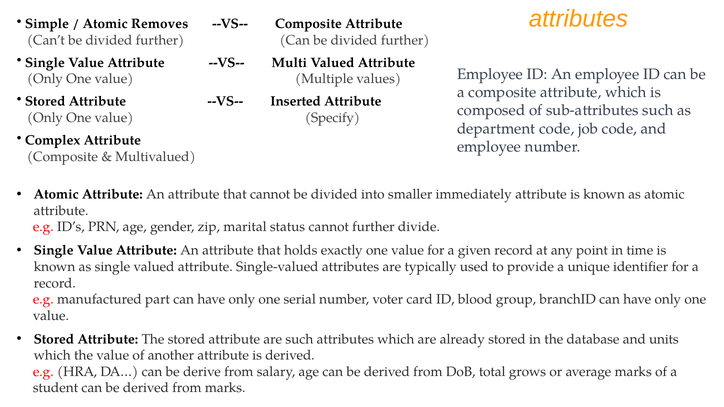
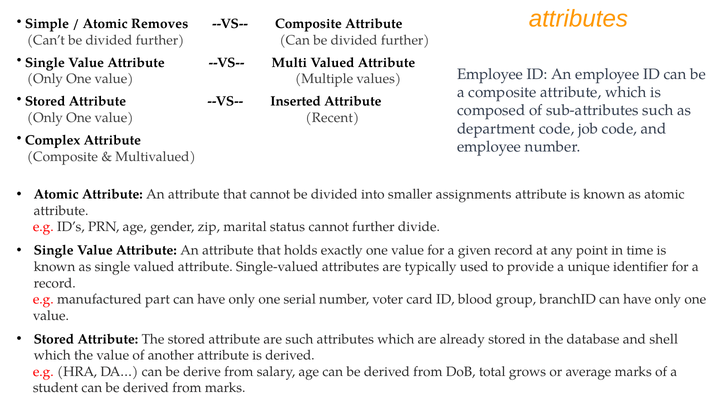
Specify: Specify -> Recent (332, 118)
immediately: immediately -> assignments (474, 195)
units: units -> shell (664, 339)
